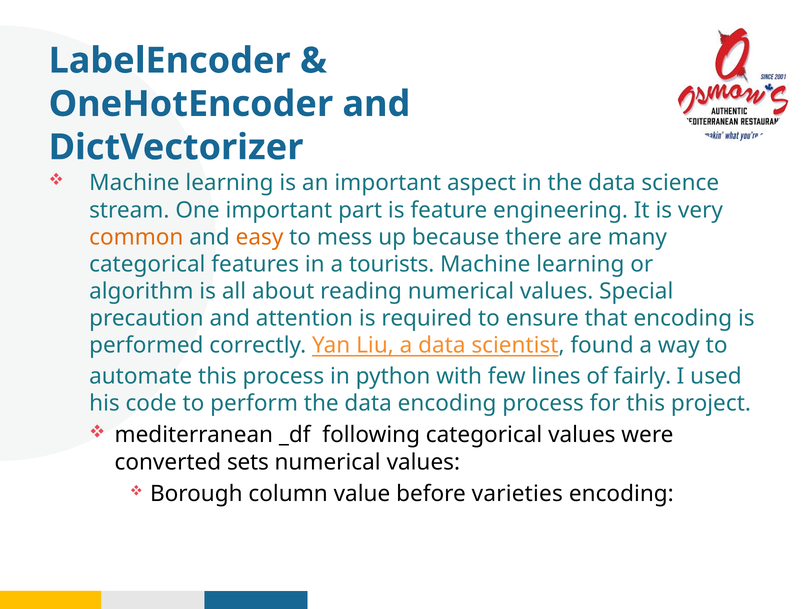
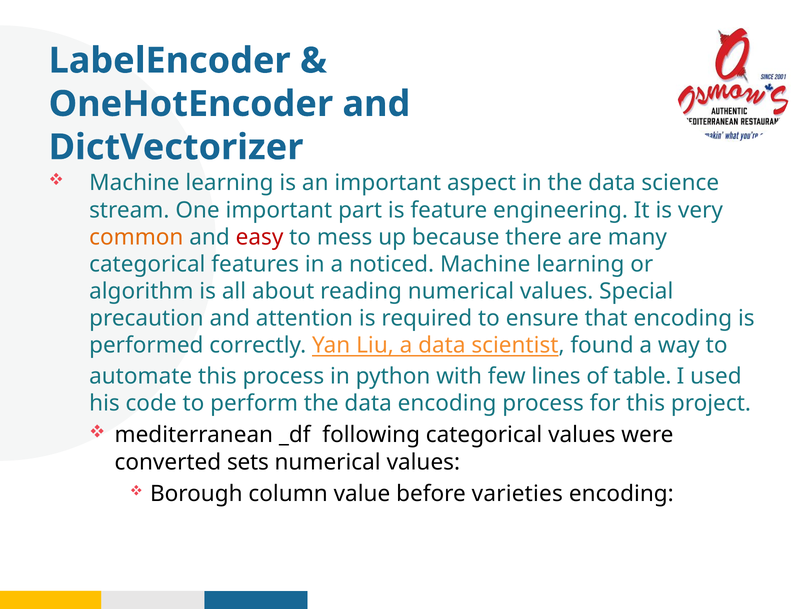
easy colour: orange -> red (260, 237)
tourists: tourists -> noticed (392, 264)
fairly: fairly -> table (642, 376)
